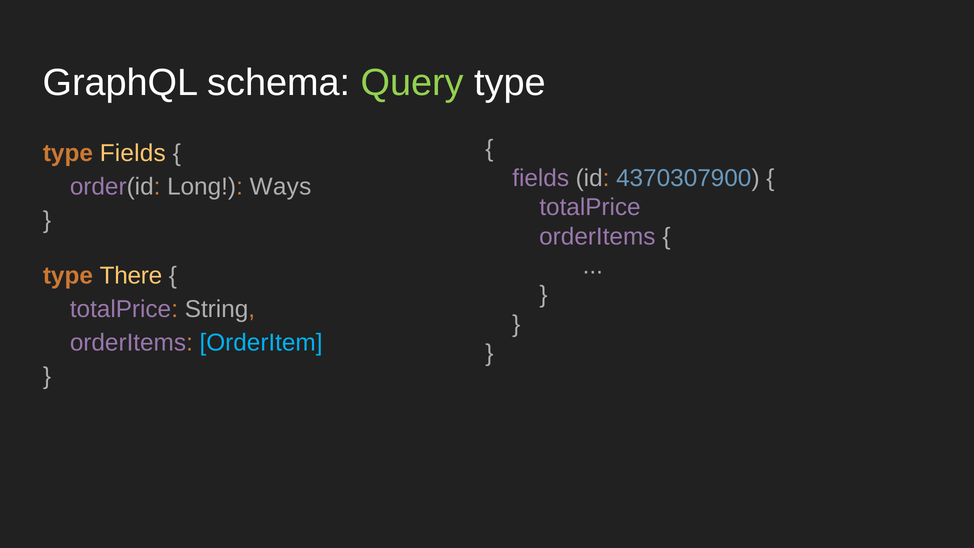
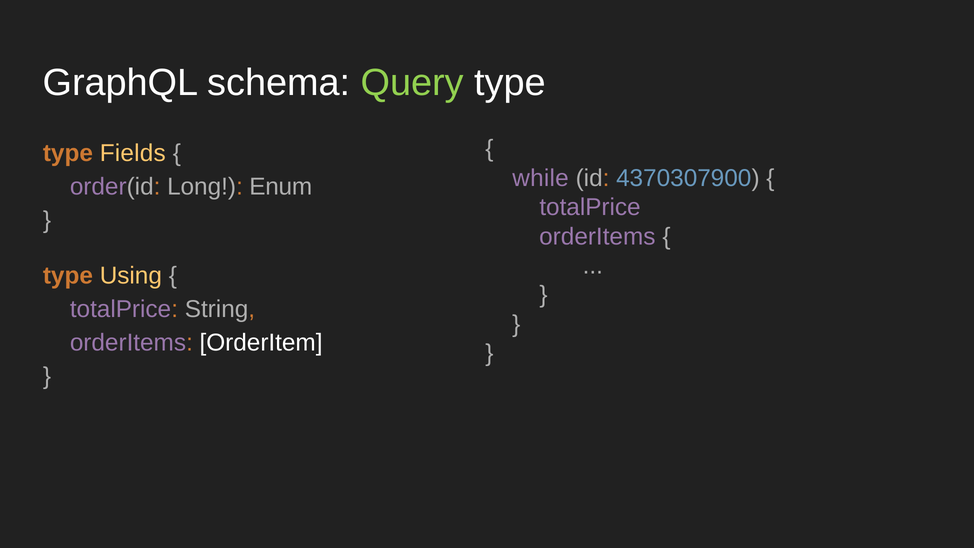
fields: fields -> while (541, 178)
Ways: Ways -> Enum (281, 187)
There: There -> Using (131, 276)
OrderItem colour: light blue -> white (261, 343)
